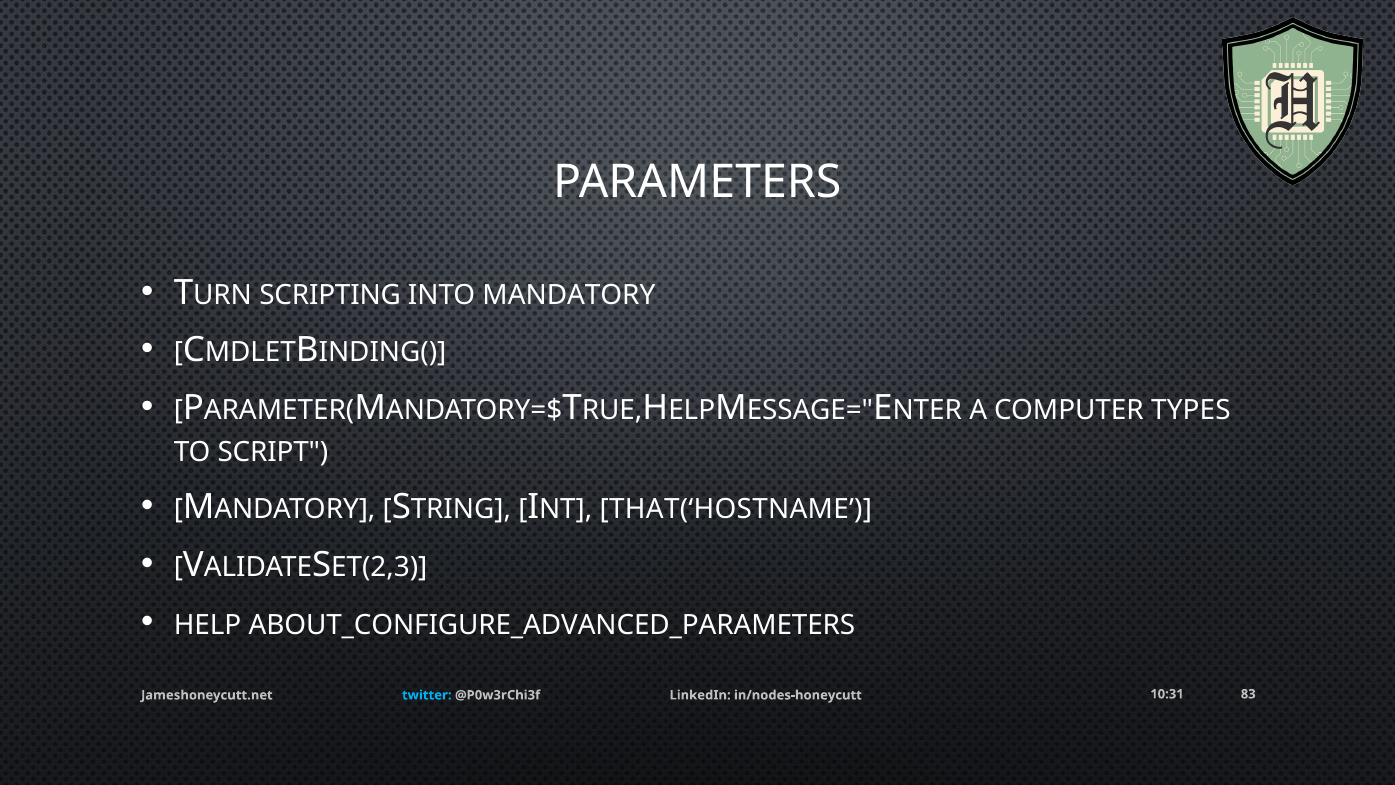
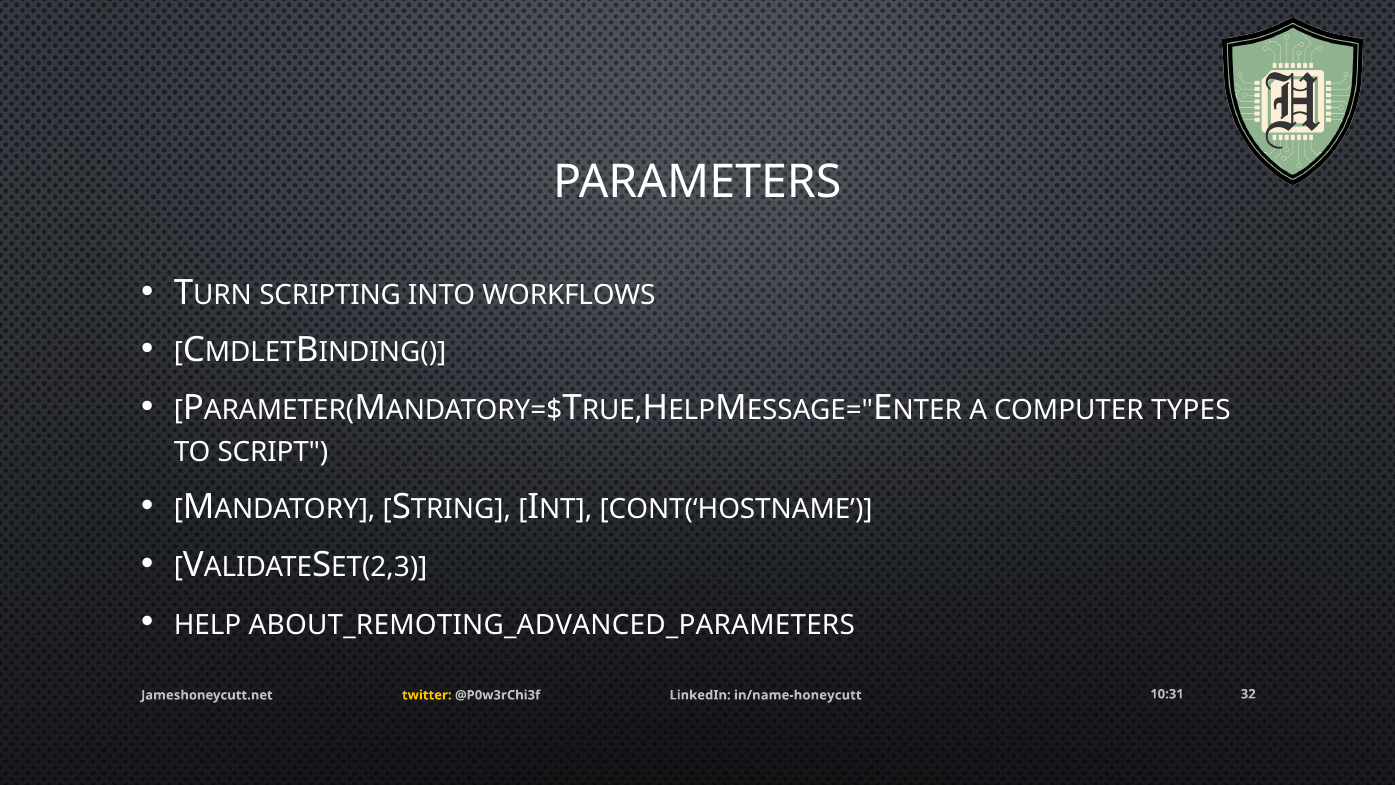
MANDATORY: MANDATORY -> WORKFLOWS (569, 295)
THAT(‘HOSTNAME: THAT(‘HOSTNAME -> CONT(‘HOSTNAME (736, 510)
ABOUT_CONFIGURE_ADVANCED_PARAMETERS: ABOUT_CONFIGURE_ADVANCED_PARAMETERS -> ABOUT_REMOTING_ADVANCED_PARAMETERS (552, 625)
83: 83 -> 32 (1248, 694)
twitter colour: light blue -> yellow (427, 695)
in/nodes-honeycutt: in/nodes-honeycutt -> in/name-honeycutt (798, 695)
